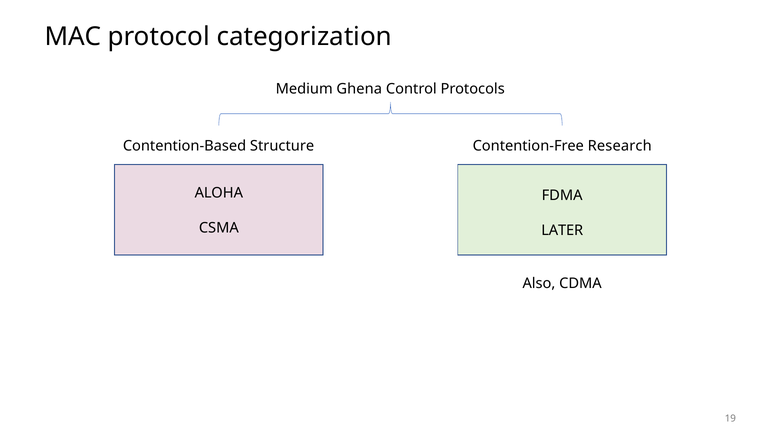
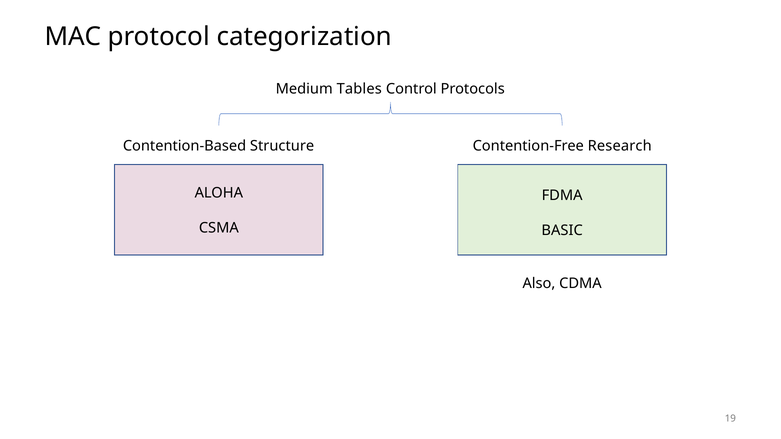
Ghena: Ghena -> Tables (359, 89)
LATER: LATER -> BASIC (562, 231)
